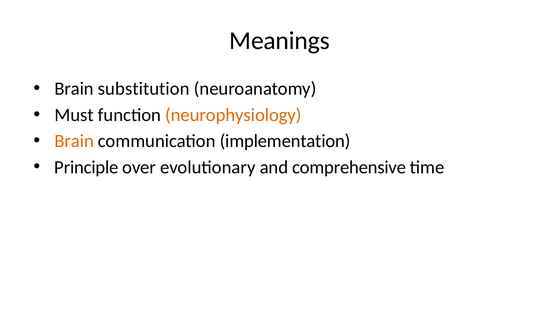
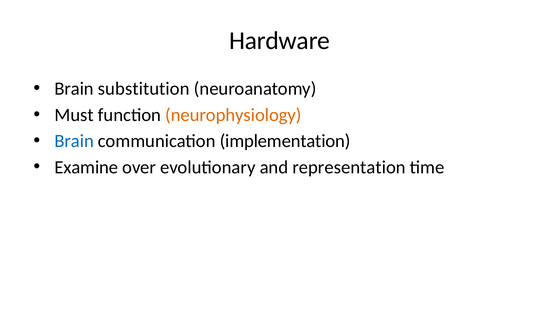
Meanings: Meanings -> Hardware (280, 41)
Brain colour: orange -> blue (74, 141)
Principle: Principle -> Examine (86, 167)
comprehensive: comprehensive -> representation (349, 167)
